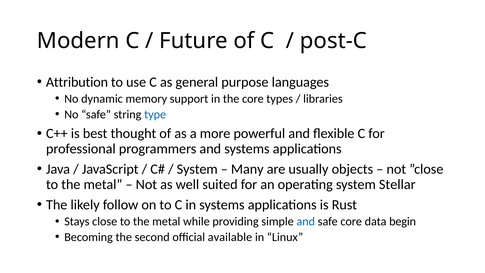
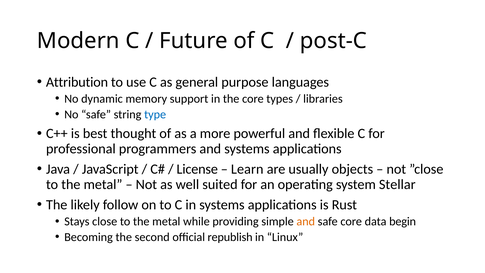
System: System -> License (197, 169)
Many: Many -> Learn (247, 169)
and colour: blue -> orange (306, 221)
available: available -> republish (230, 237)
